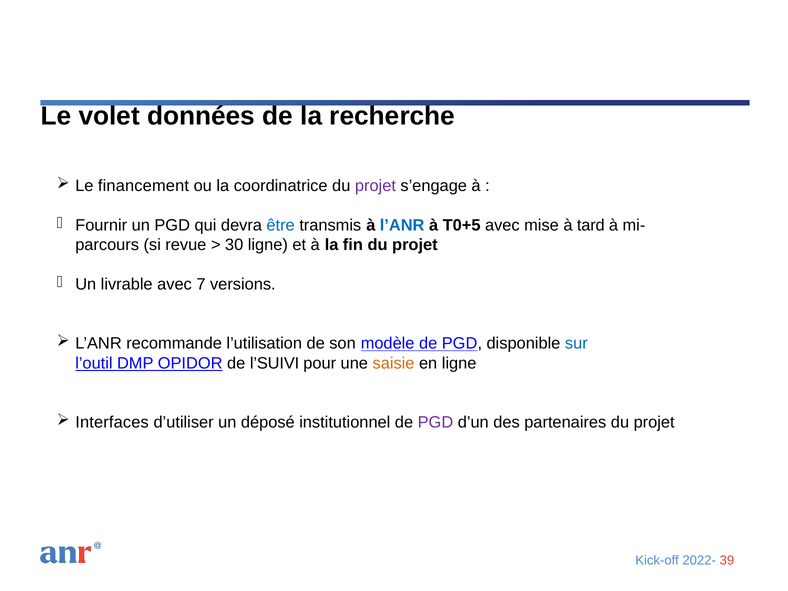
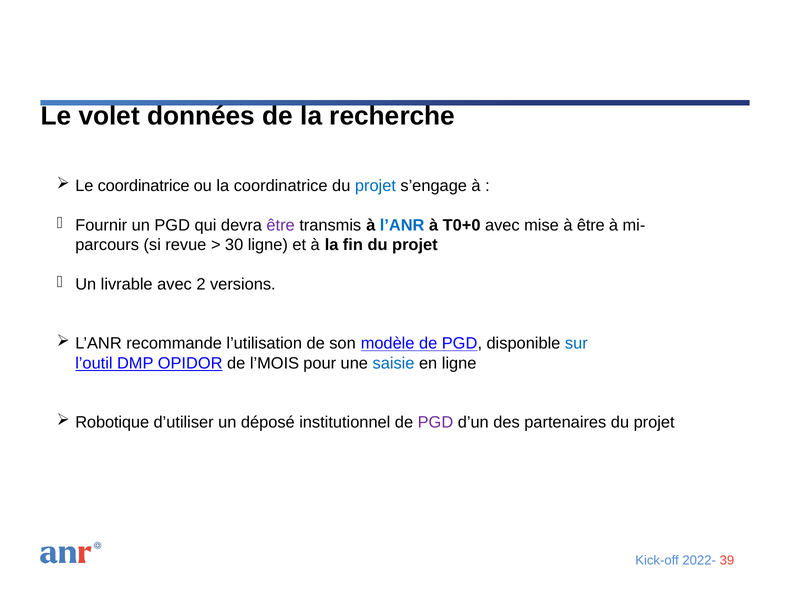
Le financement: financement -> coordinatrice (144, 186)
projet colour: purple -> blue (375, 186)
être colour: blue -> purple (281, 225)
T0+5: T0+5 -> T0+0 (462, 225)
à tard: tard -> être (591, 225)
7: 7 -> 2 (201, 284)
l’SUIVI: l’SUIVI -> l’MOIS (275, 363)
saisie colour: orange -> blue (394, 363)
Interfaces: Interfaces -> Robotique (112, 422)
